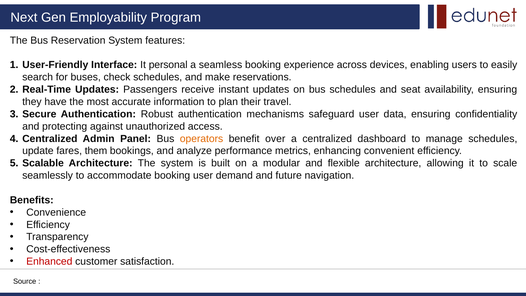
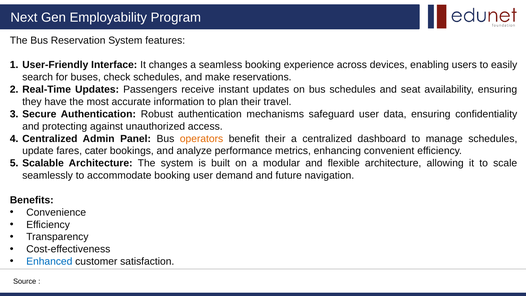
personal: personal -> changes (168, 65)
benefit over: over -> their (275, 139)
them: them -> cater (96, 151)
Enhanced colour: red -> blue (49, 261)
